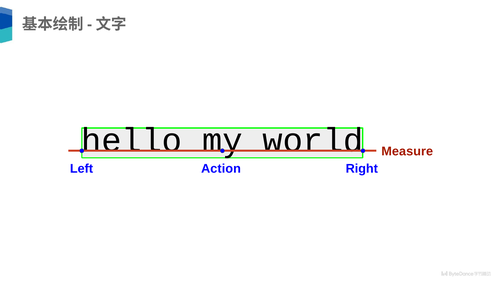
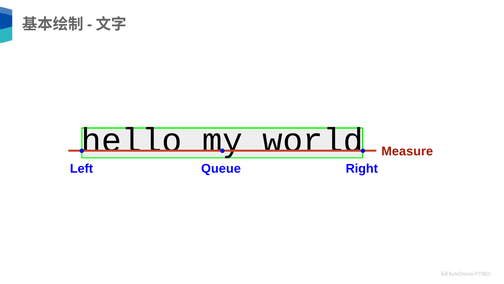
Action: Action -> Queue (221, 168)
